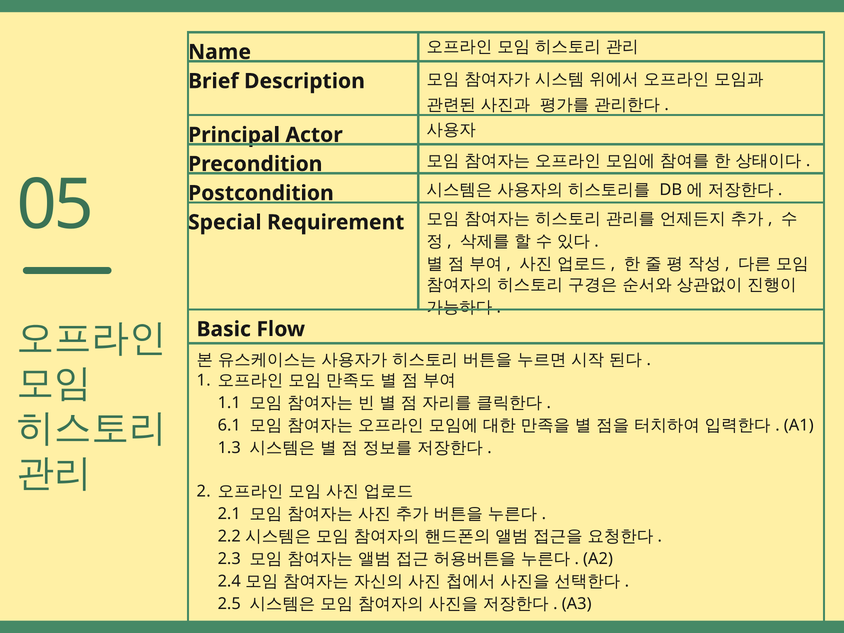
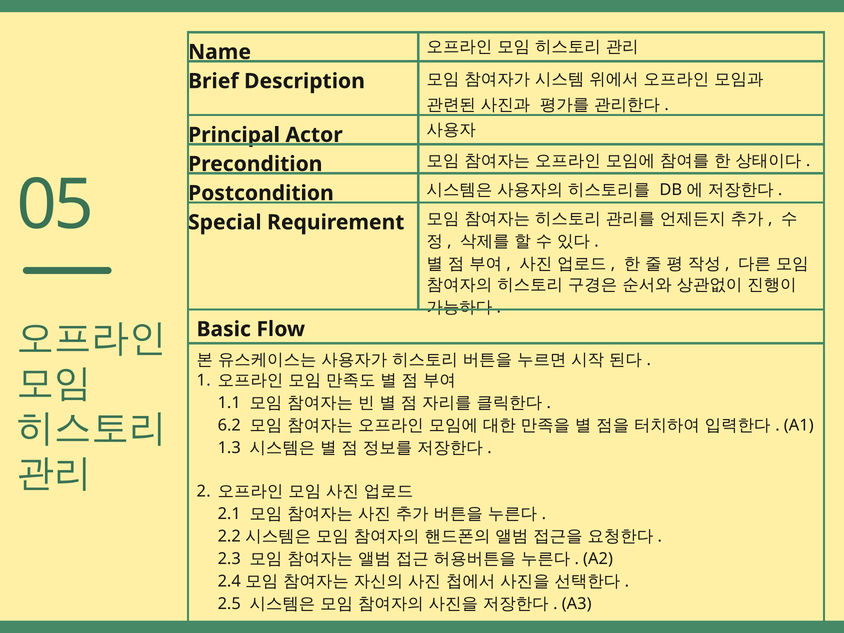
6.1: 6.1 -> 6.2 (229, 426)
